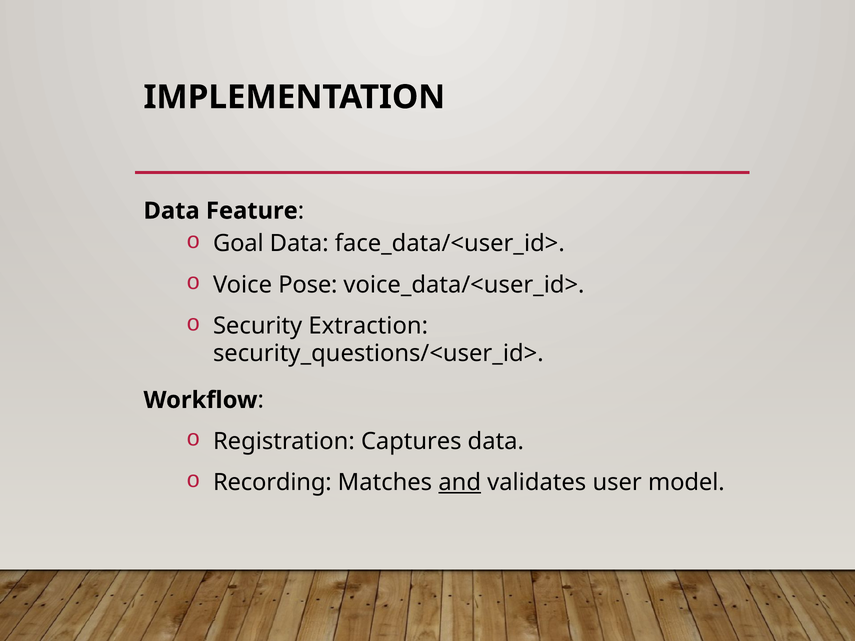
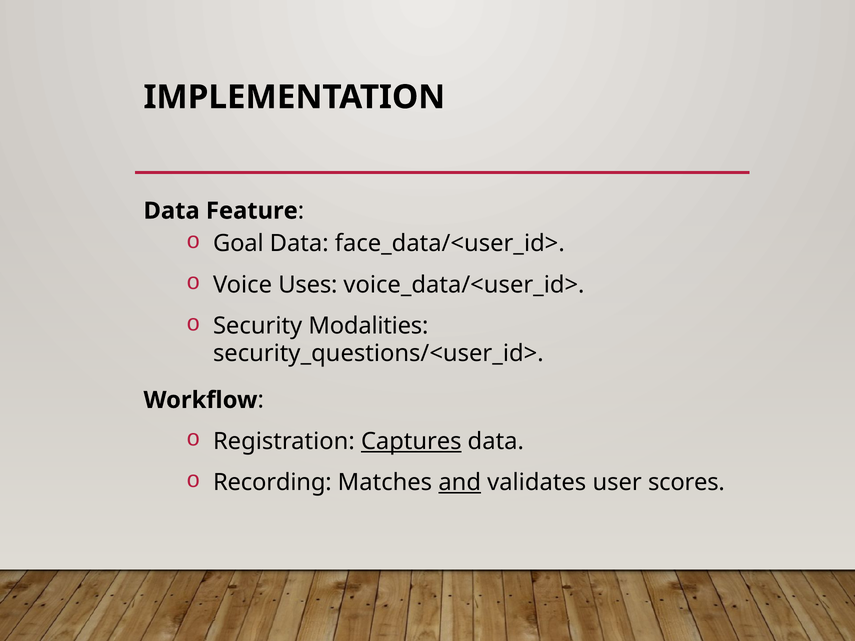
Pose: Pose -> Uses (308, 285)
Extraction: Extraction -> Modalities (368, 326)
Captures underline: none -> present (411, 442)
model: model -> scores (686, 483)
